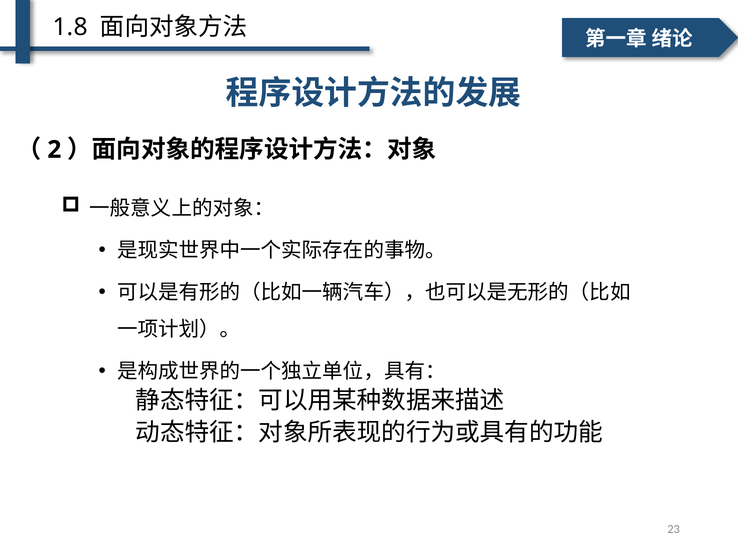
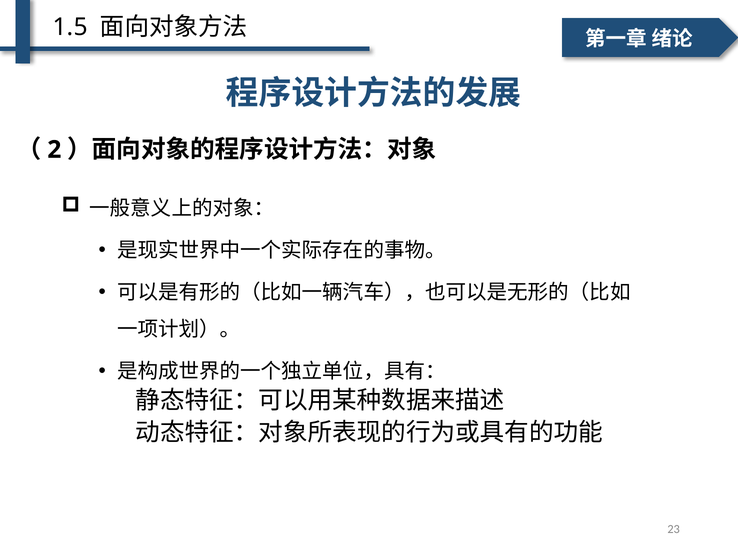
1.8: 1.8 -> 1.5 (70, 27)
